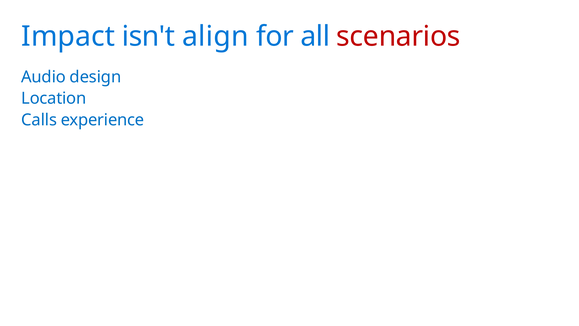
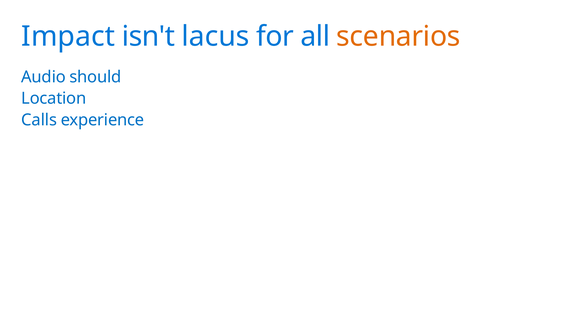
align: align -> lacus (216, 36)
scenarios colour: red -> orange (398, 36)
design: design -> should (95, 77)
